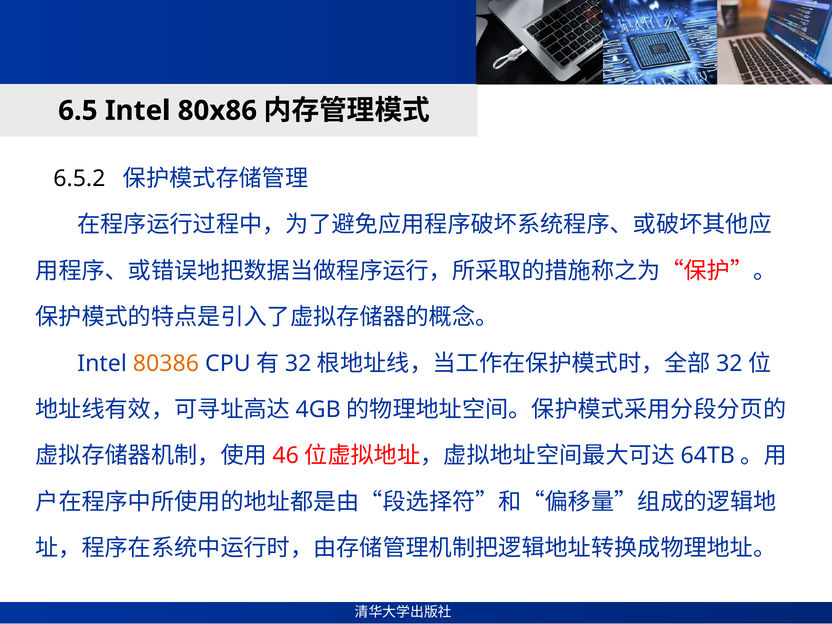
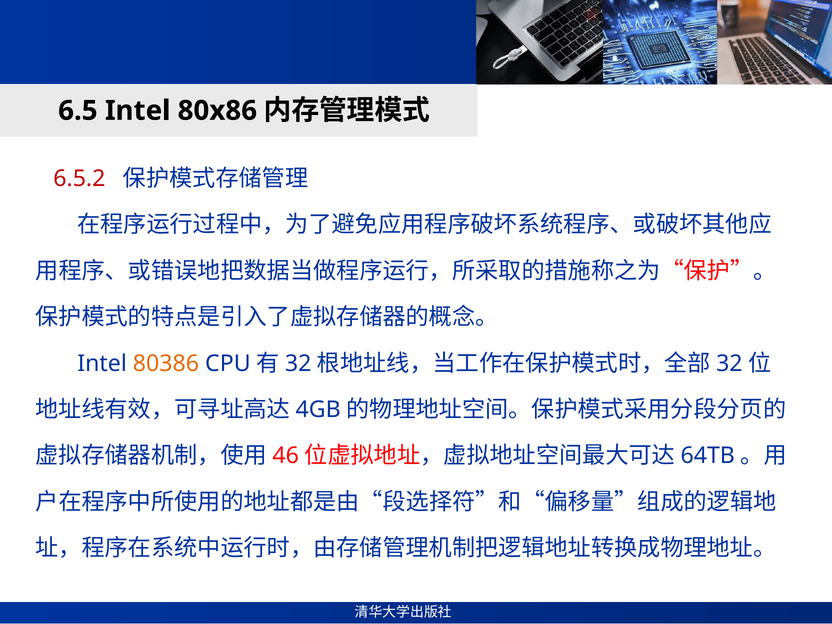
6.5.2 colour: black -> red (79, 179)
